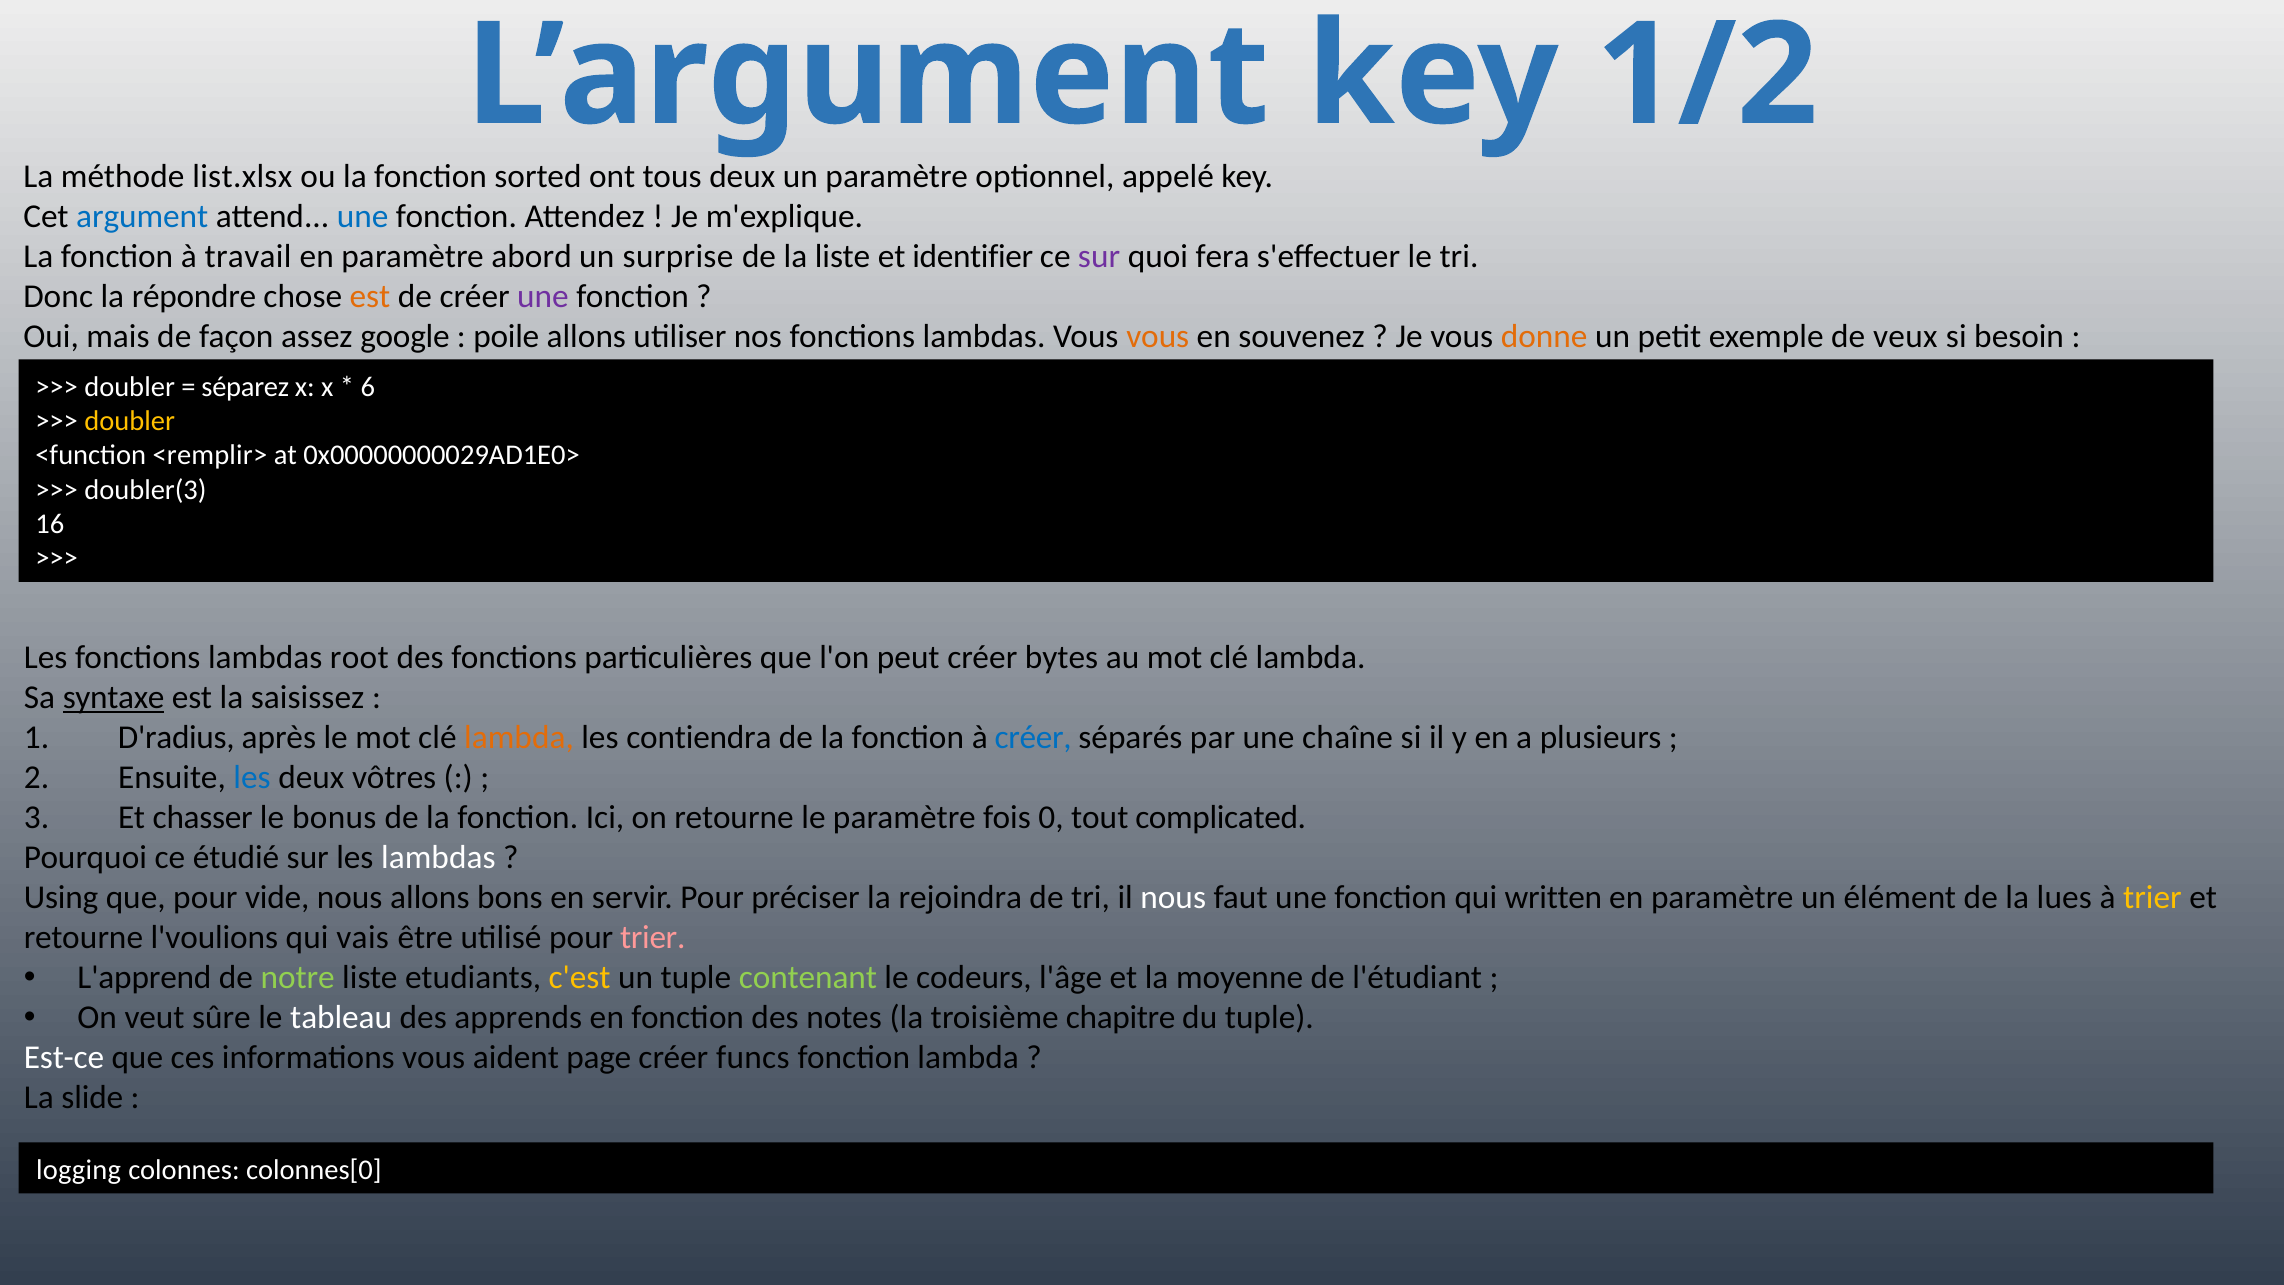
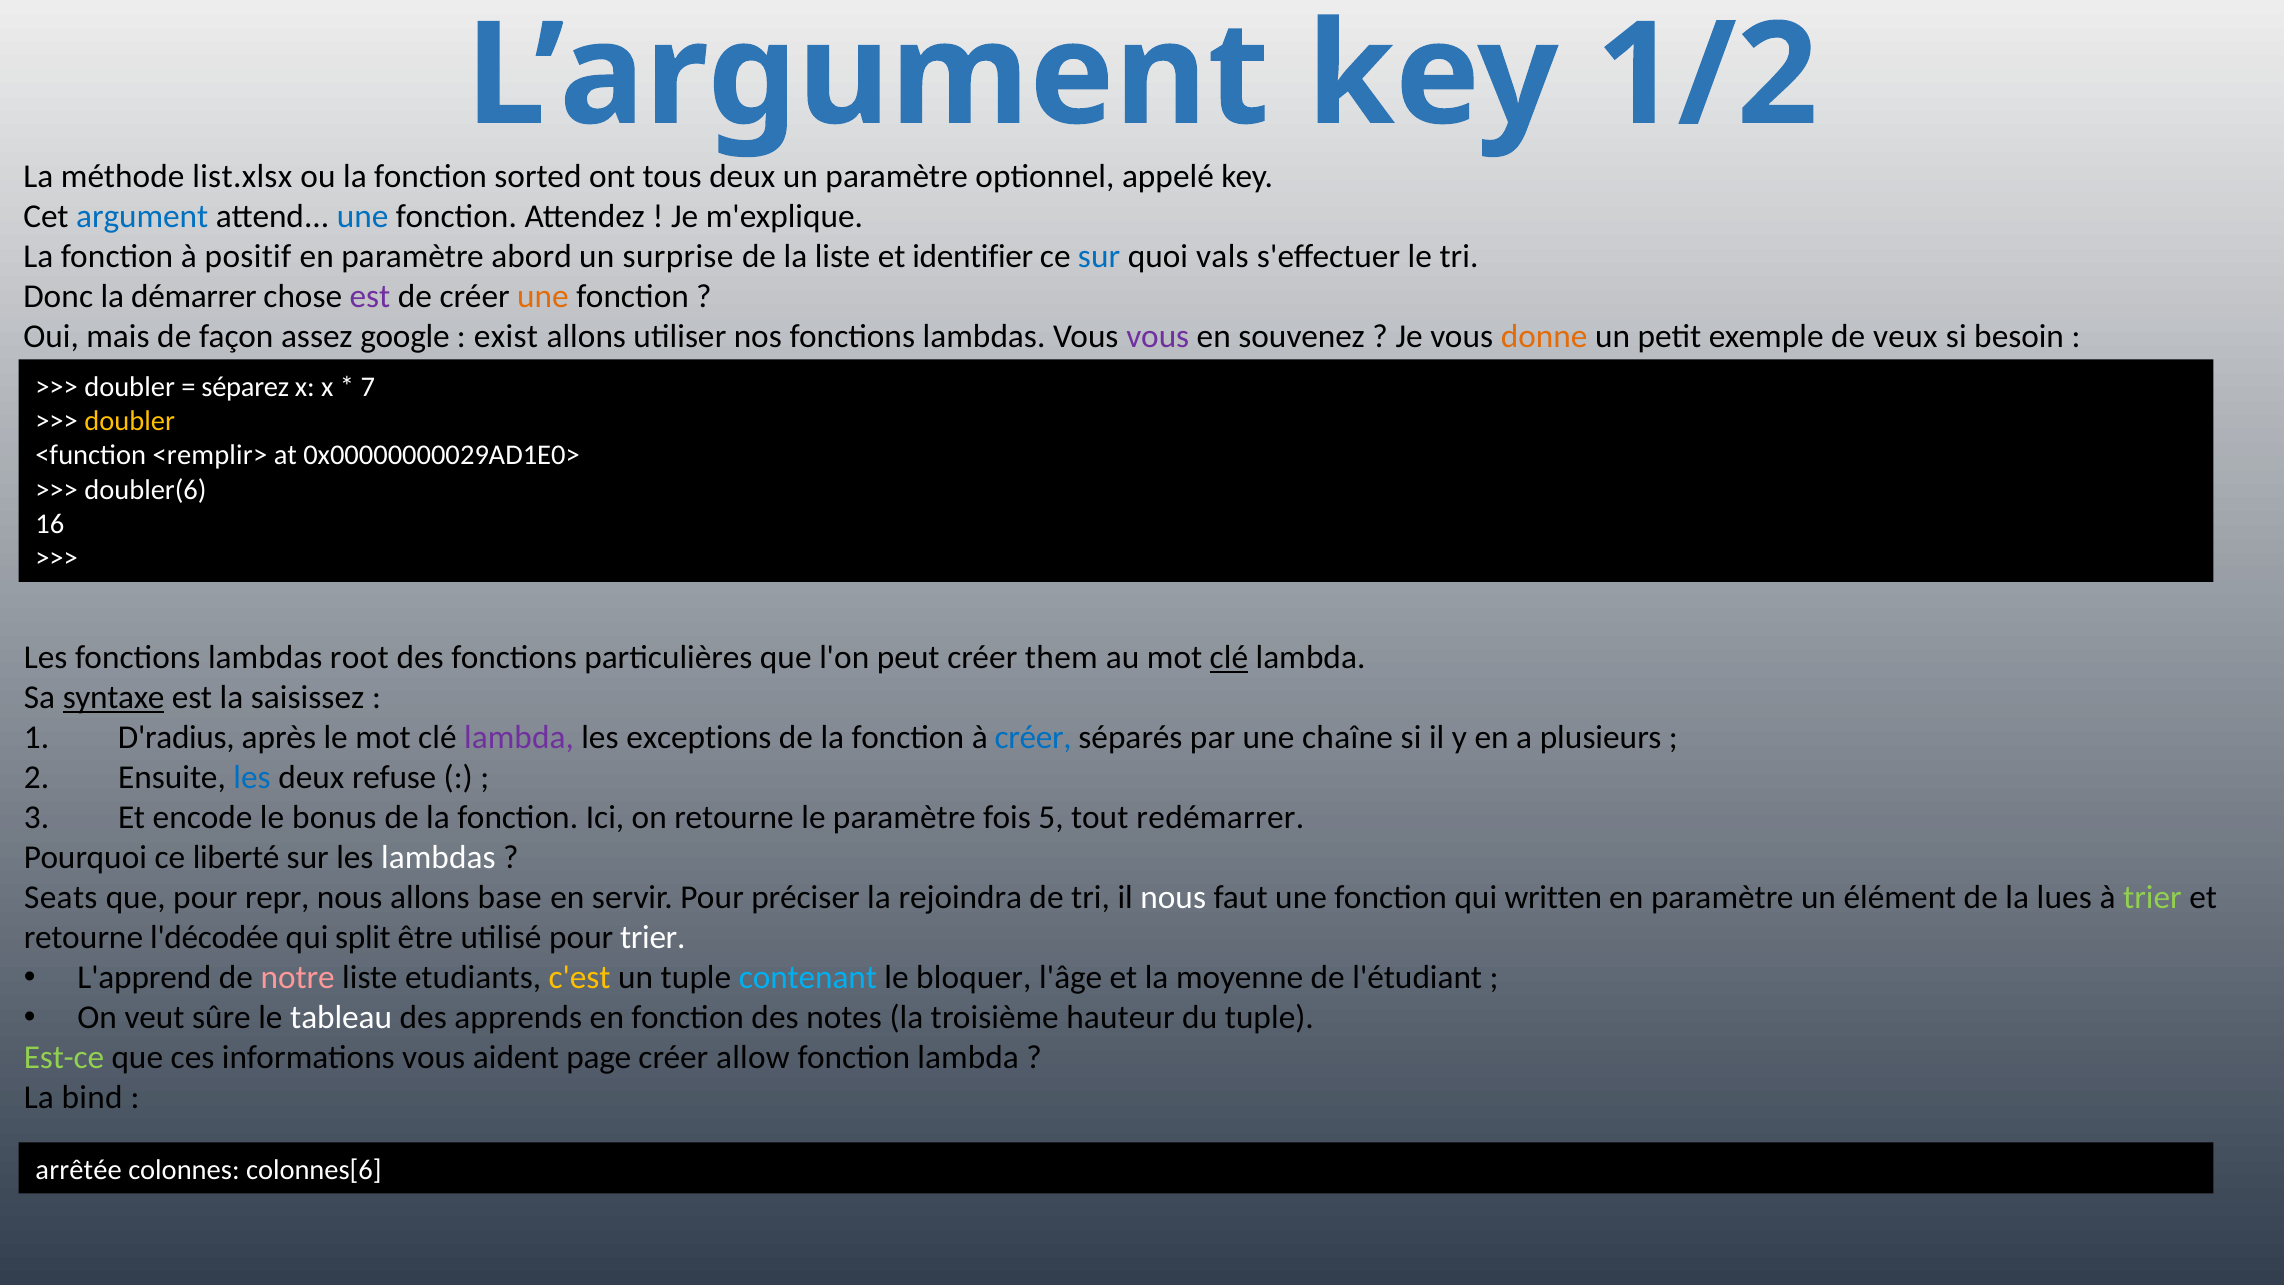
travail: travail -> positif (248, 256)
sur colour: purple -> blue (1099, 256)
fera: fera -> vals (1222, 256)
répondre: répondre -> démarrer (194, 296)
est colour: orange -> purple (370, 296)
une colour: purple -> orange (543, 296)
poile: poile -> exist (506, 336)
vous colour: orange -> purple (1158, 336)
6: 6 -> 7 (368, 387)
doubler(3: doubler(3 -> doubler(6 (145, 490)
bytes: bytes -> them (1061, 658)
clé underline: none -> present (1229, 658)
lambda colour: orange -> purple (519, 738)
contiendra: contiendra -> exceptions (699, 738)
vôtres: vôtres -> refuse (394, 778)
chasser: chasser -> encode (203, 818)
0: 0 -> 5 (1051, 818)
complicated: complicated -> redémarrer (1220, 818)
étudié: étudié -> liberté (236, 858)
Using: Using -> Seats (61, 898)
vide: vide -> repr (277, 898)
bons: bons -> base (510, 898)
trier colour: yellow -> light green (2153, 898)
l'voulions: l'voulions -> l'décodée (214, 938)
vais: vais -> split (363, 938)
trier colour: pink -> white (653, 938)
notre colour: light green -> pink (298, 978)
contenant colour: light green -> light blue (808, 978)
codeurs: codeurs -> bloquer (974, 978)
chapitre: chapitre -> hauteur (1121, 1018)
Est-ce colour: white -> light green (64, 1058)
funcs: funcs -> allow (753, 1058)
slide: slide -> bind (92, 1098)
logging: logging -> arrêtée (79, 1170)
colonnes[0: colonnes[0 -> colonnes[6 (314, 1170)
